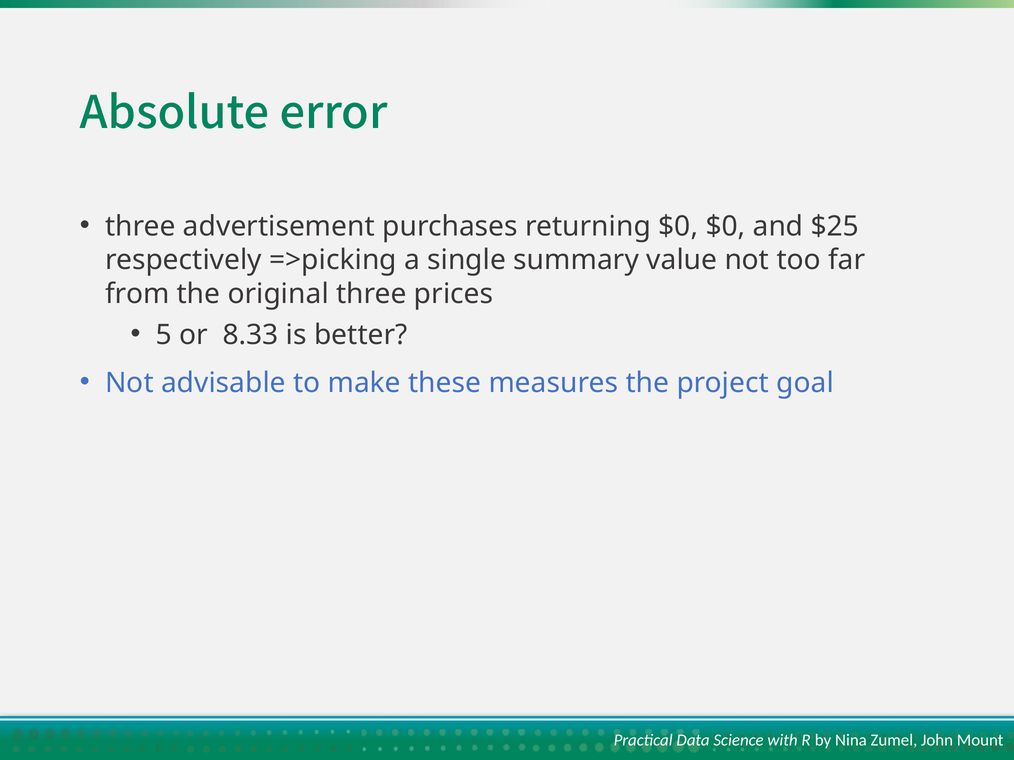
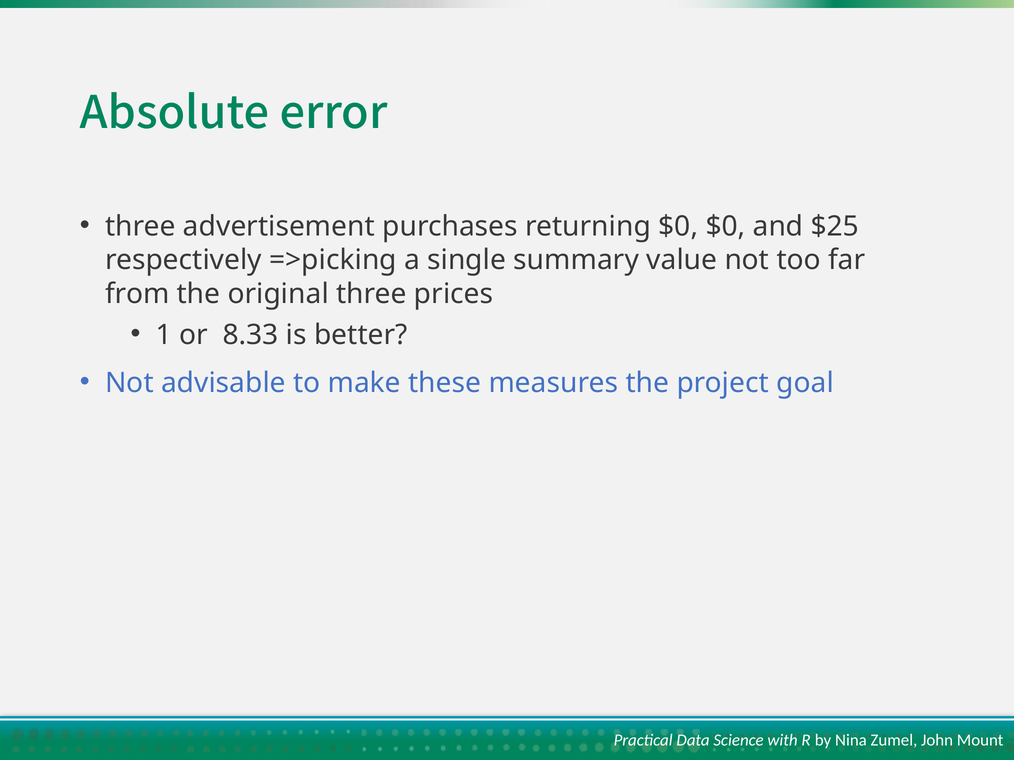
5: 5 -> 1 (164, 335)
